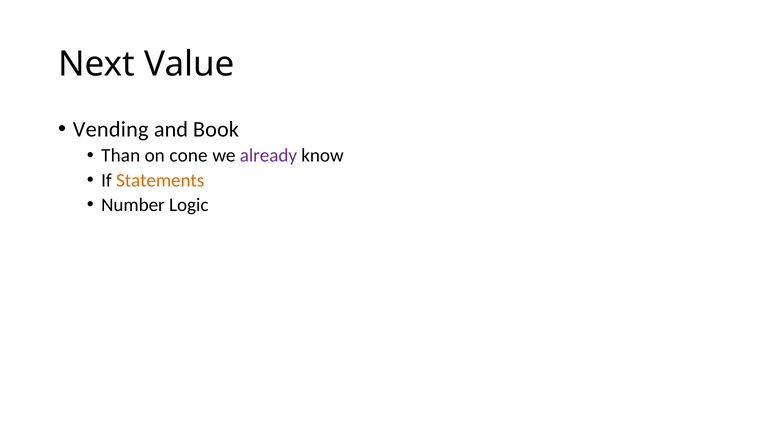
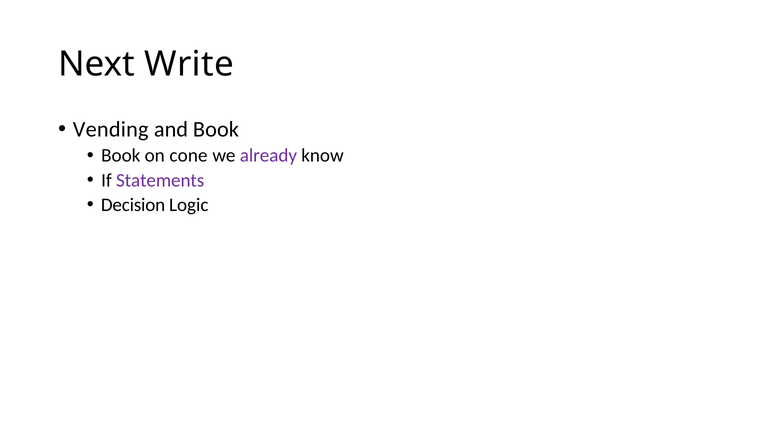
Value: Value -> Write (189, 64)
Than: Than -> Book (121, 156)
Statements colour: orange -> purple (160, 180)
Number: Number -> Decision (133, 205)
